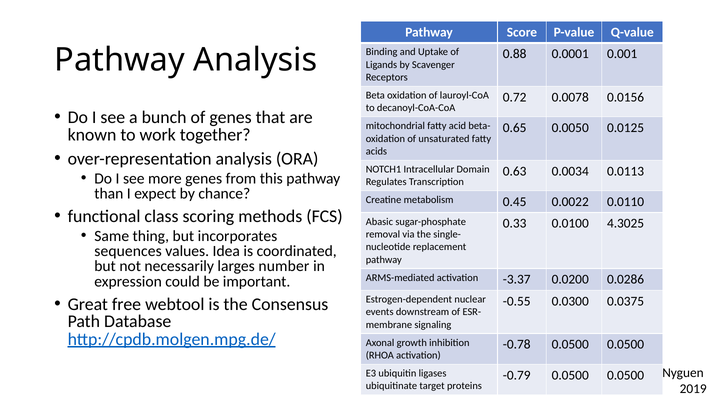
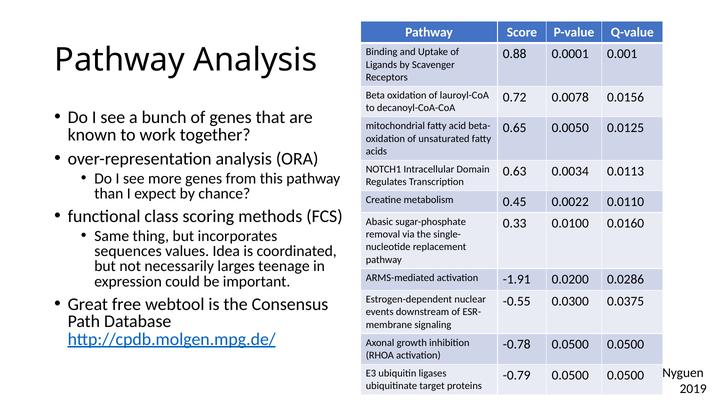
4.3025: 4.3025 -> 0.0160 (626, 223)
number: number -> teenage (284, 266)
-3.37: -3.37 -> -1.91 (517, 279)
